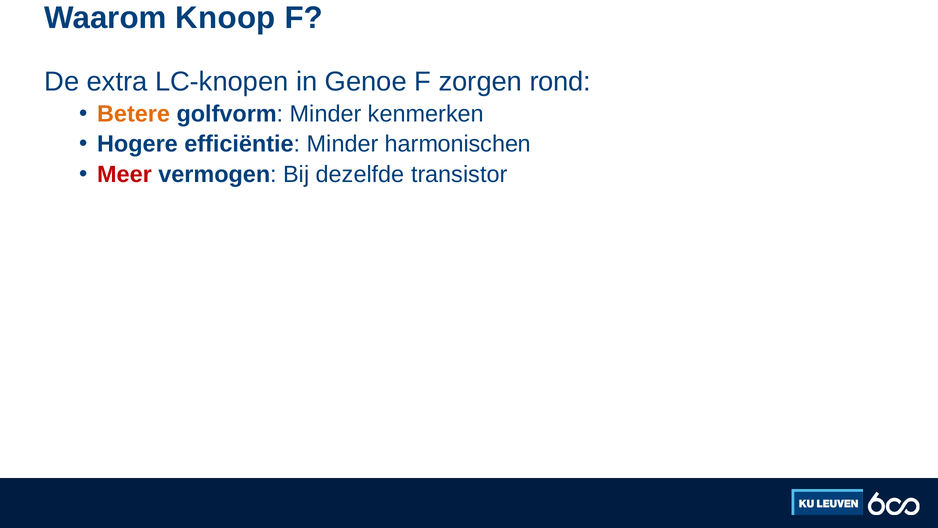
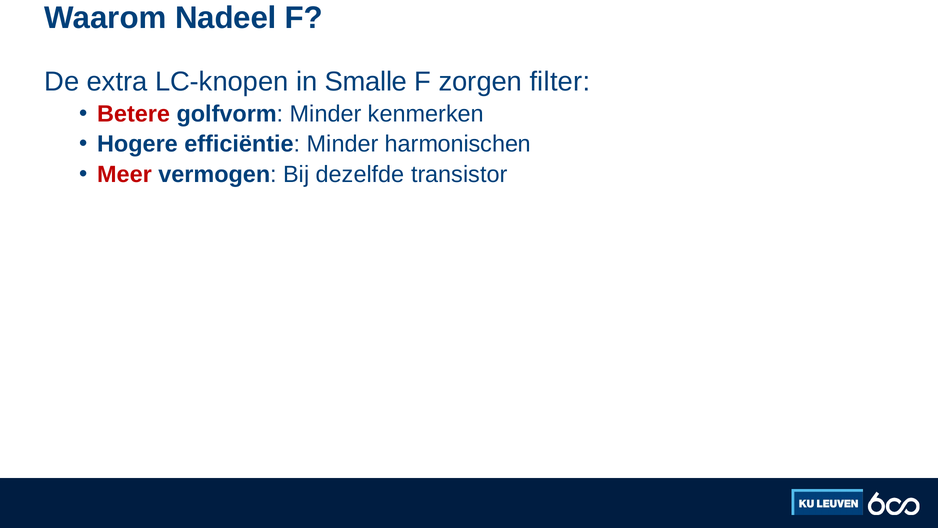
Knoop: Knoop -> Nadeel (226, 18)
Genoe: Genoe -> Smalle (366, 81)
rond: rond -> filter (560, 81)
Betere colour: orange -> red (134, 114)
